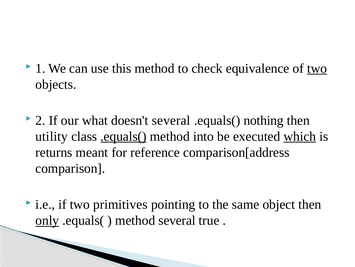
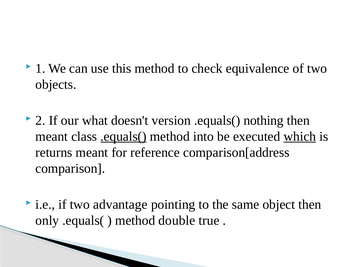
two underline: present -> none (317, 68)
doesn't several: several -> version (171, 120)
utility: utility -> meant (52, 136)
primitives: primitives -> advantage (120, 204)
only underline: present -> none (47, 220)
method several: several -> double (177, 220)
